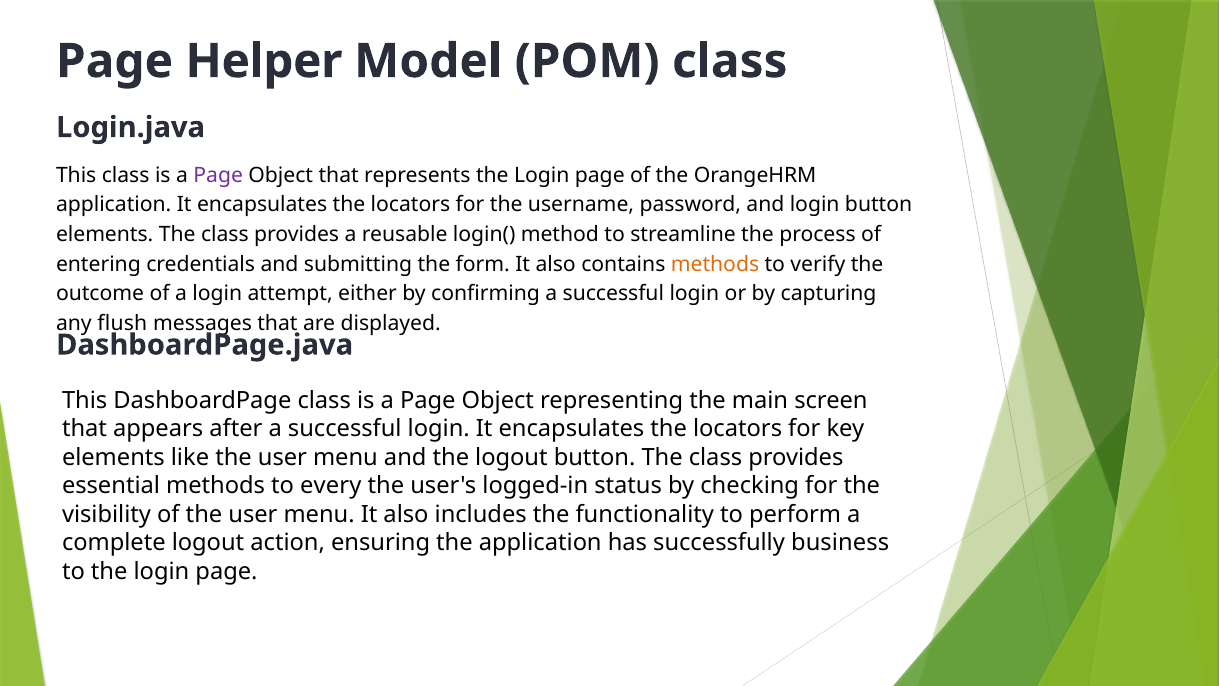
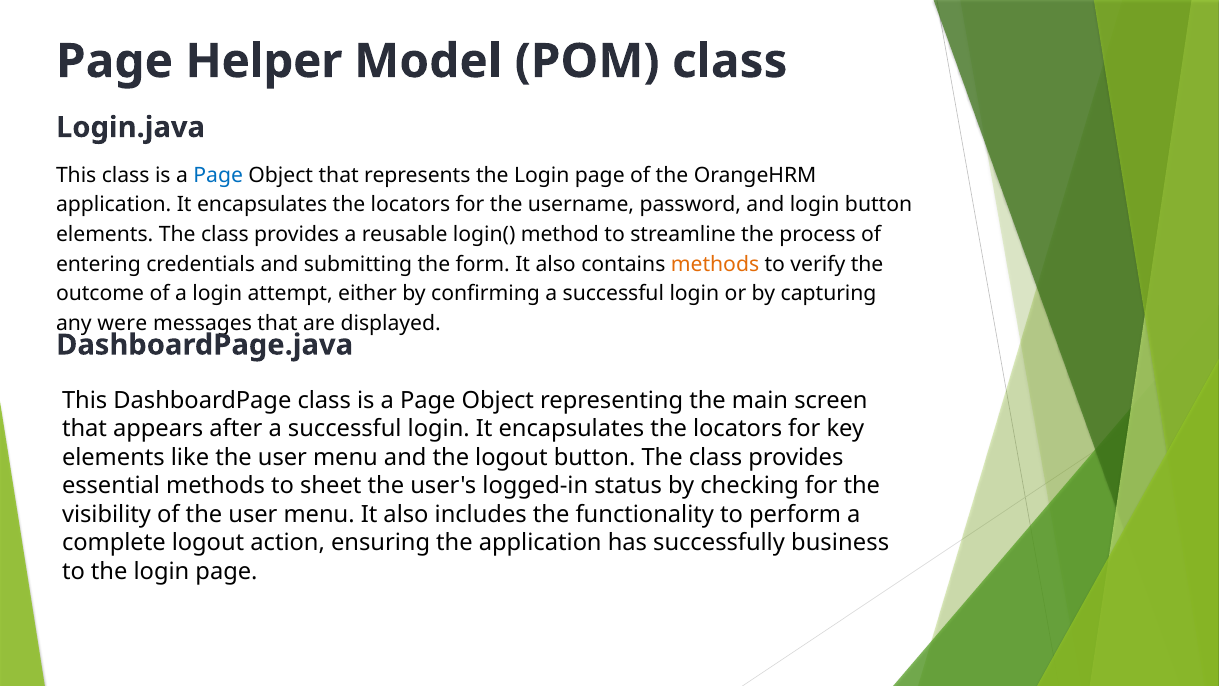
Page colour: purple -> blue (218, 175)
flush: flush -> were (122, 323)
every: every -> sheet (331, 486)
